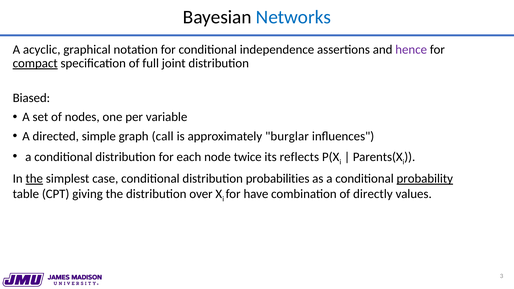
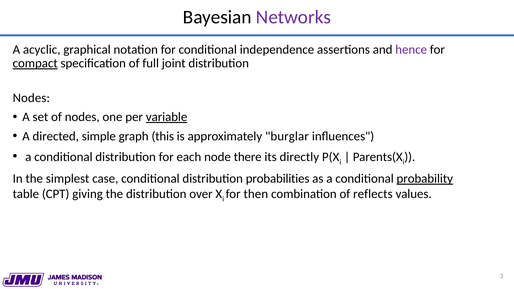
Networks colour: blue -> purple (293, 17)
Biased: Biased -> Nodes (31, 98)
variable underline: none -> present (167, 117)
call: call -> this (163, 136)
twice: twice -> there (248, 157)
reflects: reflects -> directly (299, 157)
the underline: present -> none (34, 179)
have: have -> then (256, 194)
directly: directly -> reflects (373, 194)
